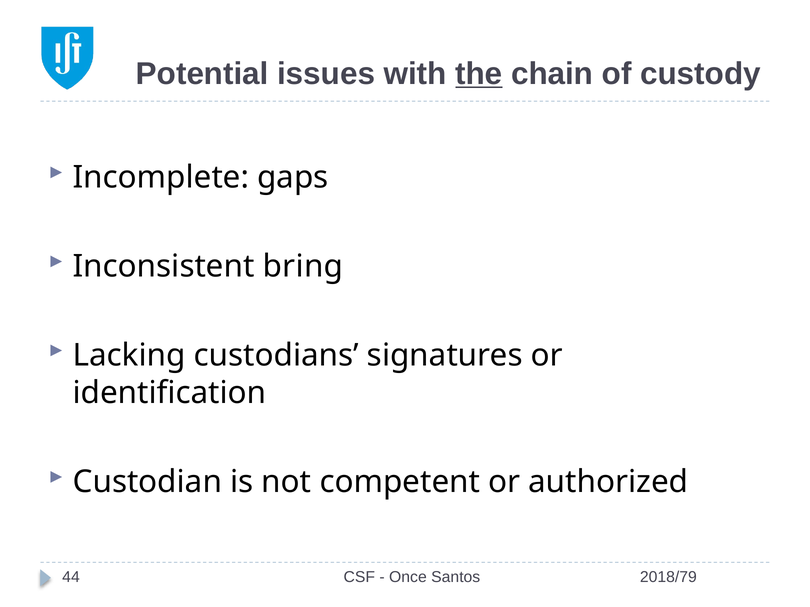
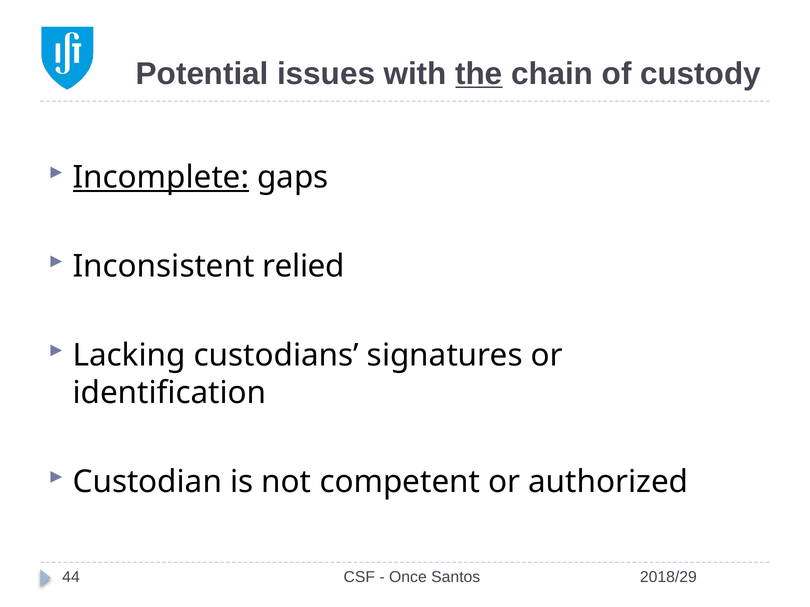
Incomplete underline: none -> present (161, 178)
bring: bring -> relied (303, 267)
2018/79: 2018/79 -> 2018/29 (668, 578)
